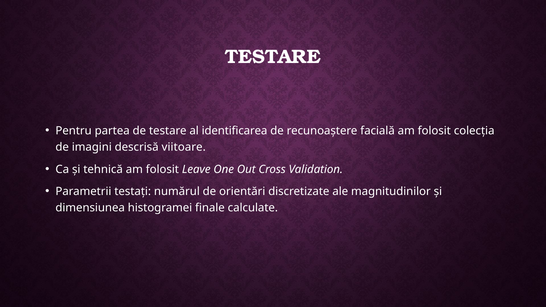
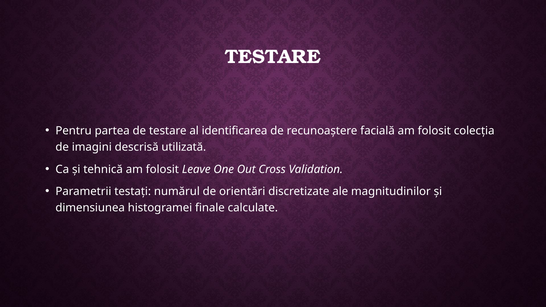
viitoare: viitoare -> utilizată (184, 147)
